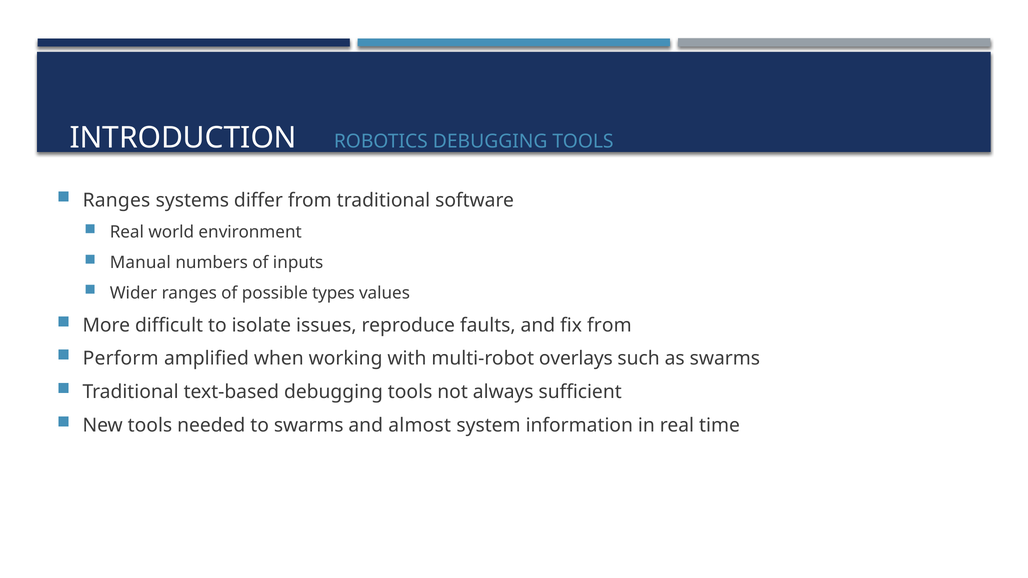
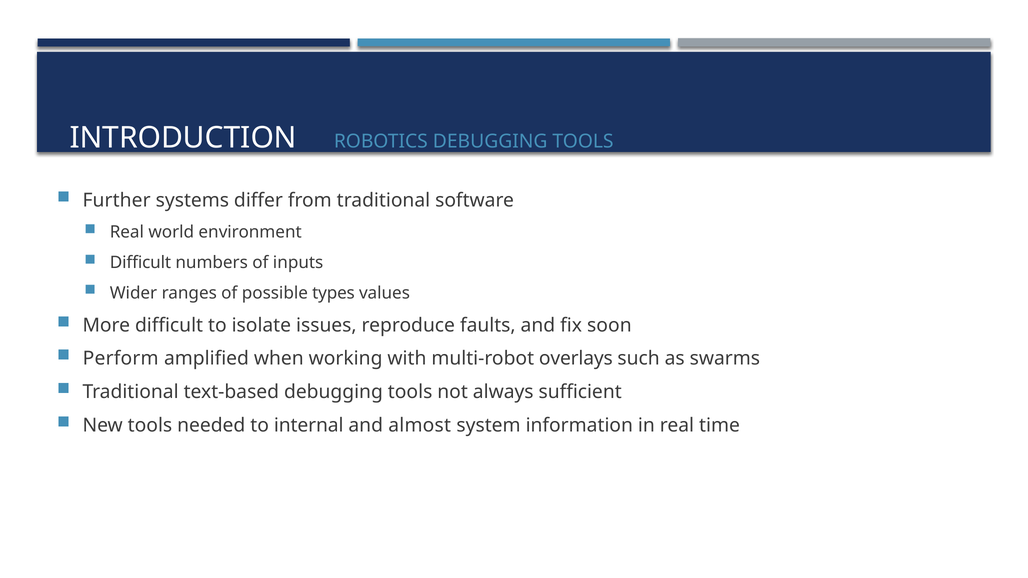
Ranges: Ranges -> Further (117, 201)
Manual: Manual -> Difficult (140, 263)
fix from: from -> soon (609, 325)
to swarms: swarms -> internal (309, 426)
